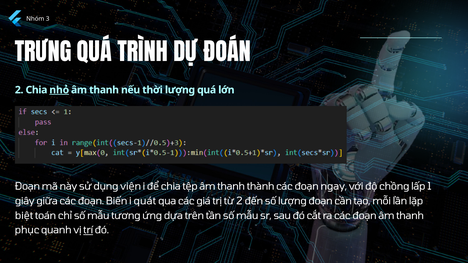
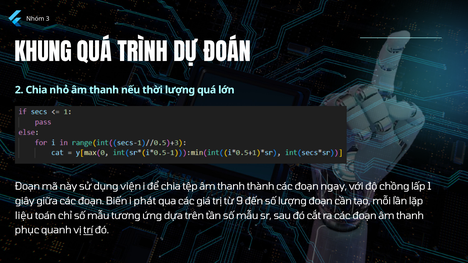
TRƯNG: TRƯNG -> KHUNG (43, 53)
nhỏ underline: present -> none (59, 90)
quát: quát -> phát (145, 201)
từ 2: 2 -> 9 (239, 201)
biệt: biệt -> liệu (24, 216)
